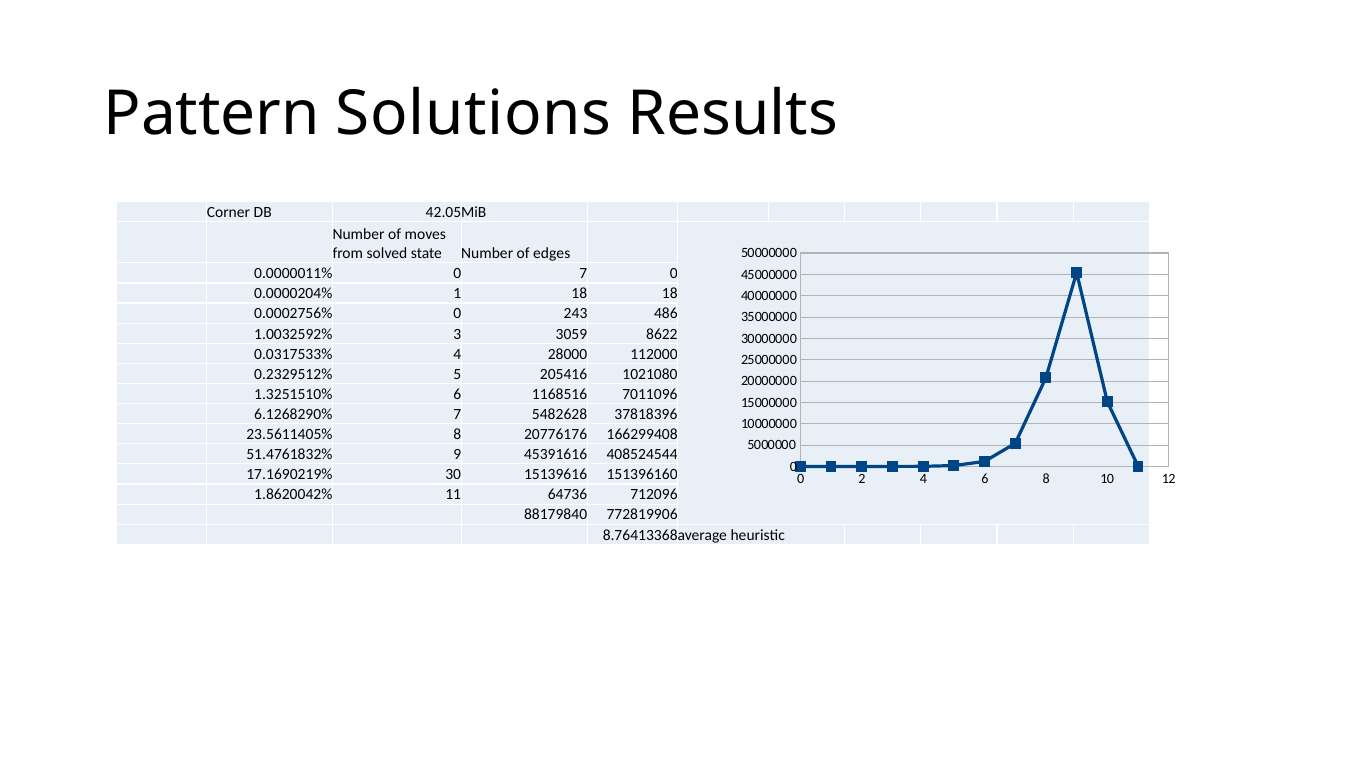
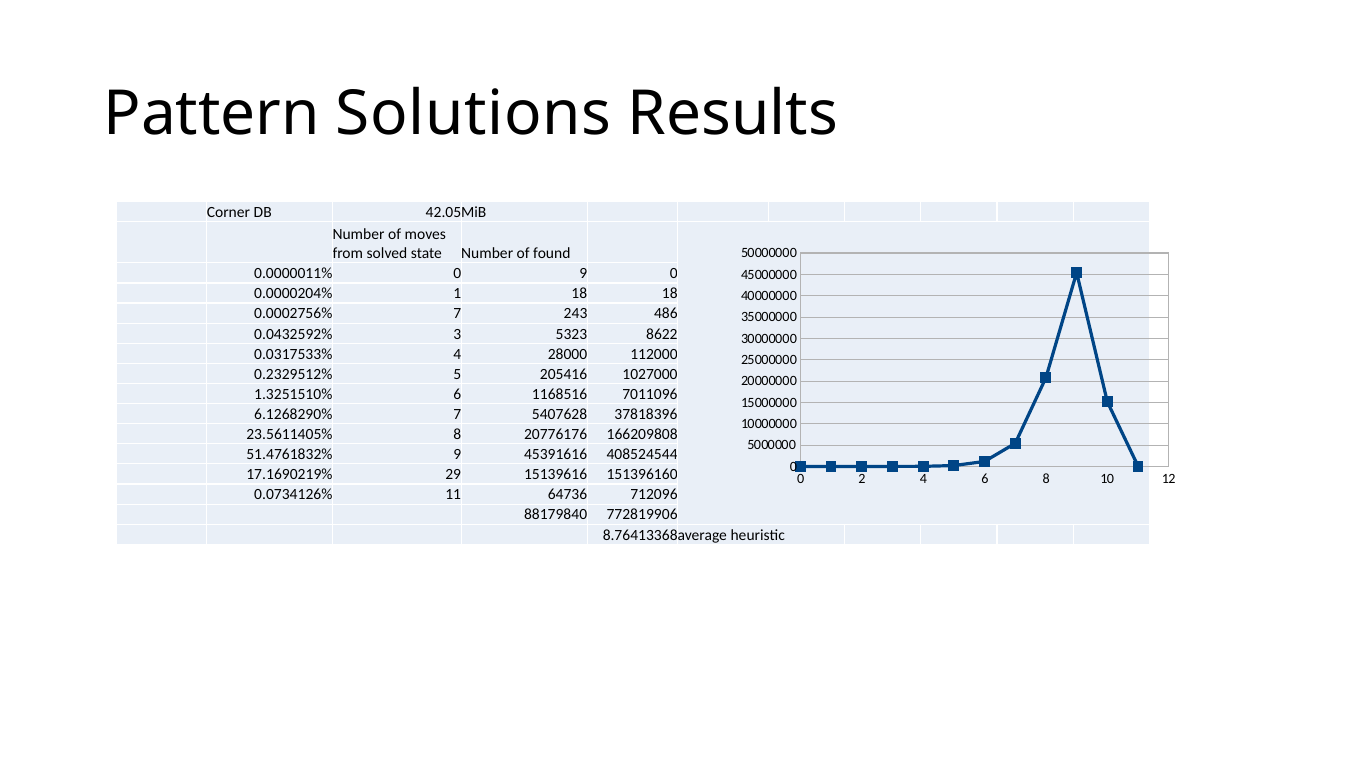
edges: edges -> found (552, 254)
0 7: 7 -> 9 (583, 274)
0.0002756% 0: 0 -> 7 (457, 314)
1.0032592%: 1.0032592% -> 0.0432592% (293, 334)
3059: 3059 -> 5323 (571, 334)
1021080: 1021080 -> 1027000 (650, 374)
5482628: 5482628 -> 5407628 (560, 414)
166299408: 166299408 -> 166209808 (642, 435)
30: 30 -> 29 (453, 475)
1.8620042%: 1.8620042% -> 0.0734126% (293, 495)
